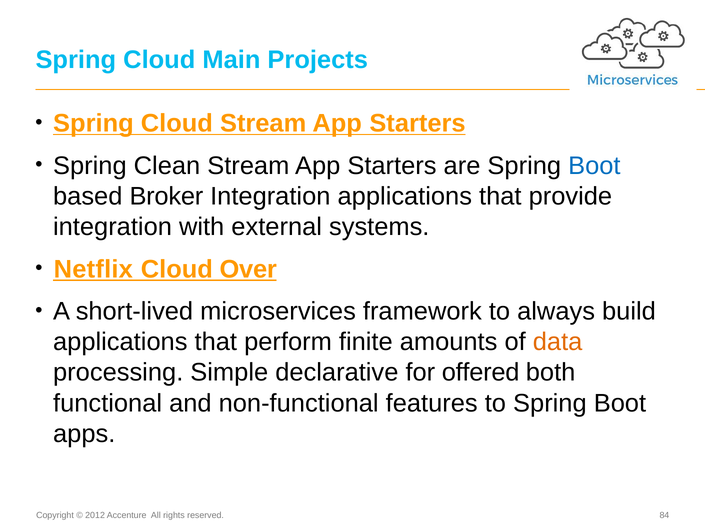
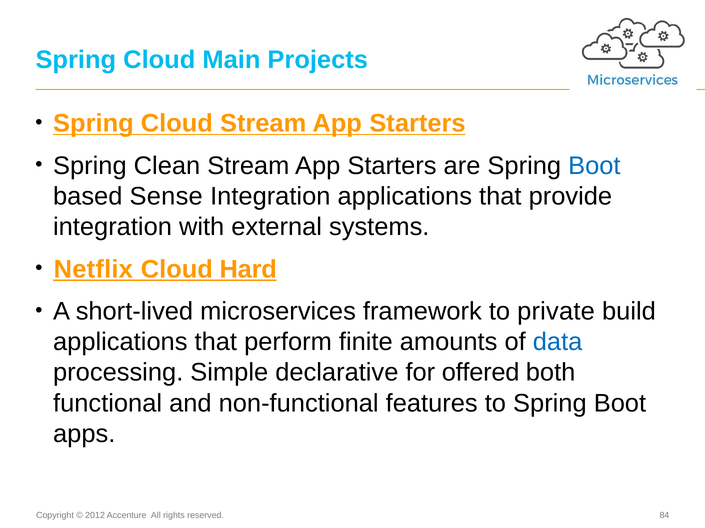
Broker: Broker -> Sense (166, 197)
Over: Over -> Hard (248, 270)
always: always -> private (556, 312)
data colour: orange -> blue (558, 342)
